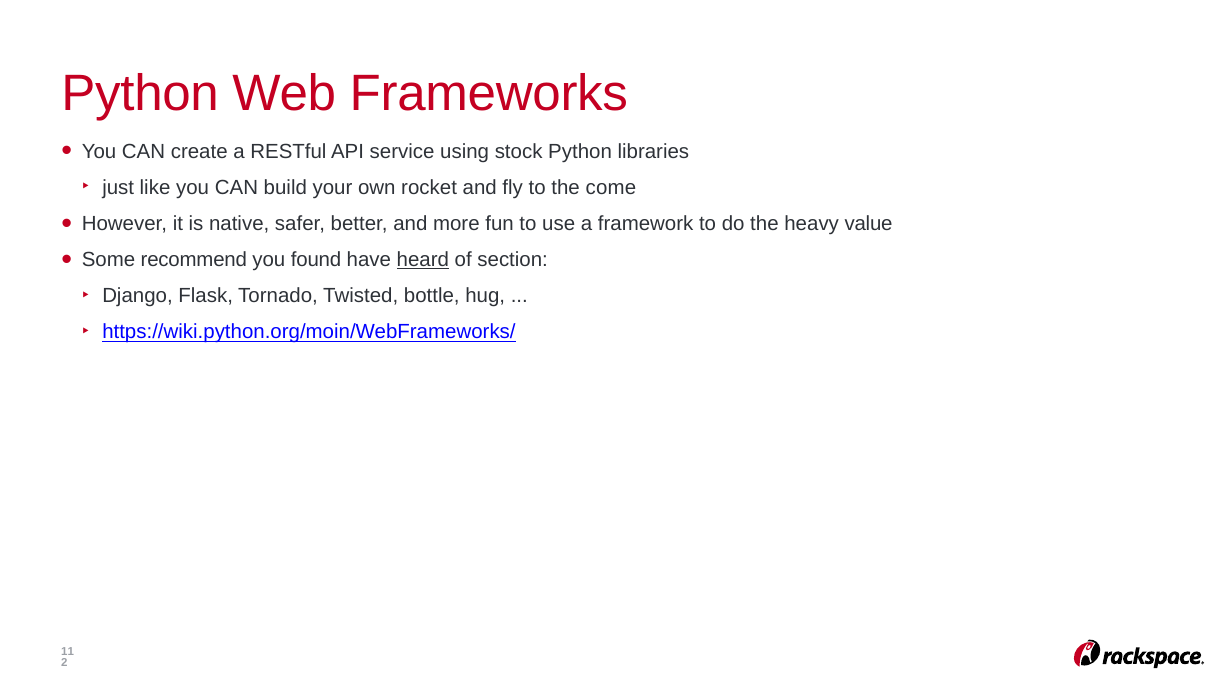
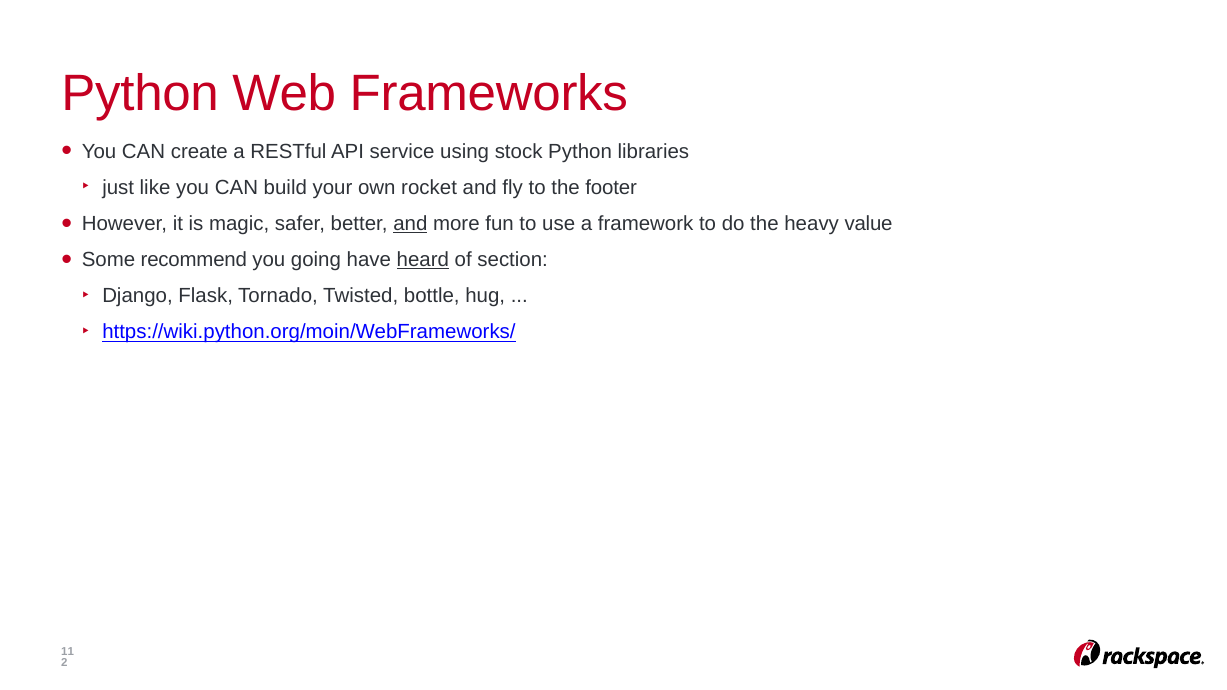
come: come -> footer (611, 188)
native: native -> magic (239, 224)
and underline: none -> present (410, 224)
found: found -> going (316, 260)
